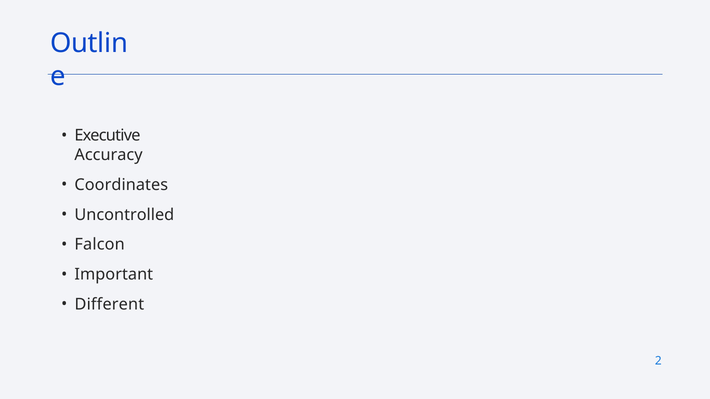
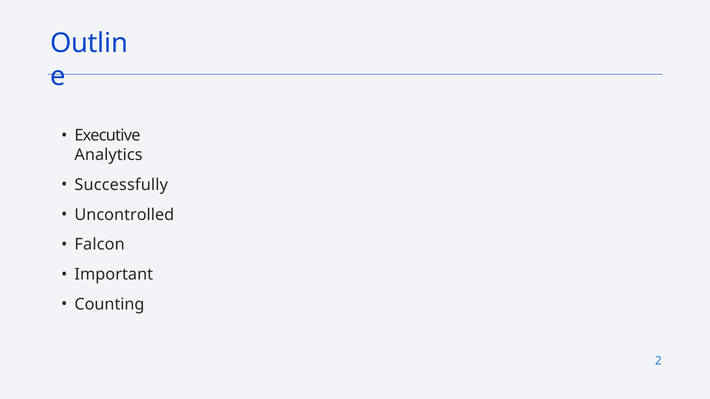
Accuracy: Accuracy -> Analytics (109, 155)
Coordinates: Coordinates -> Successfully (121, 185)
Different: Different -> Counting (109, 305)
